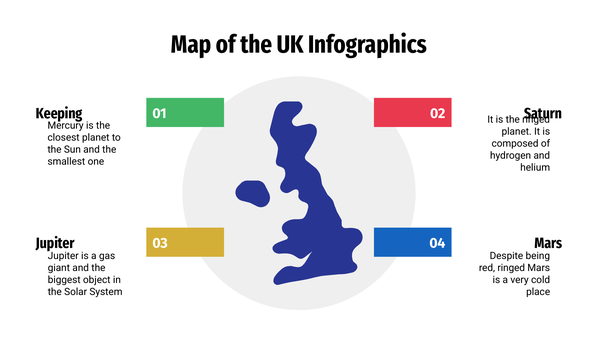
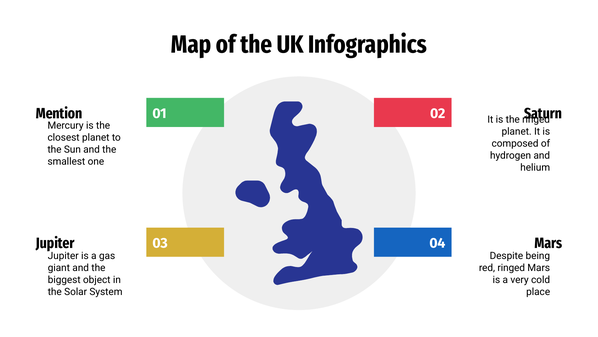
Keeping: Keeping -> Mention (59, 113)
